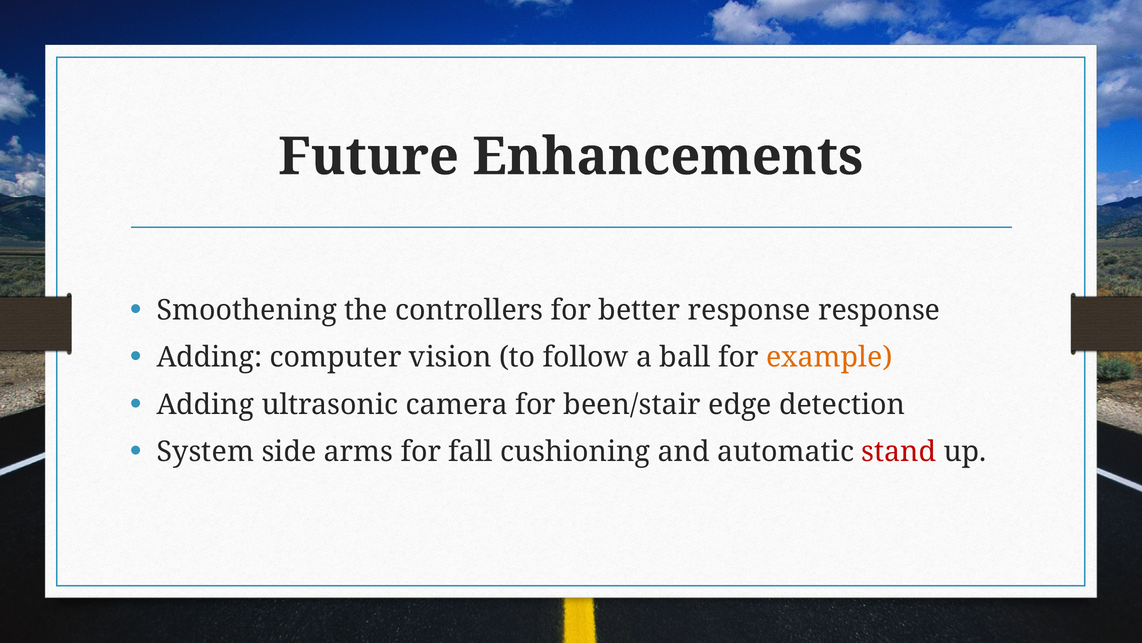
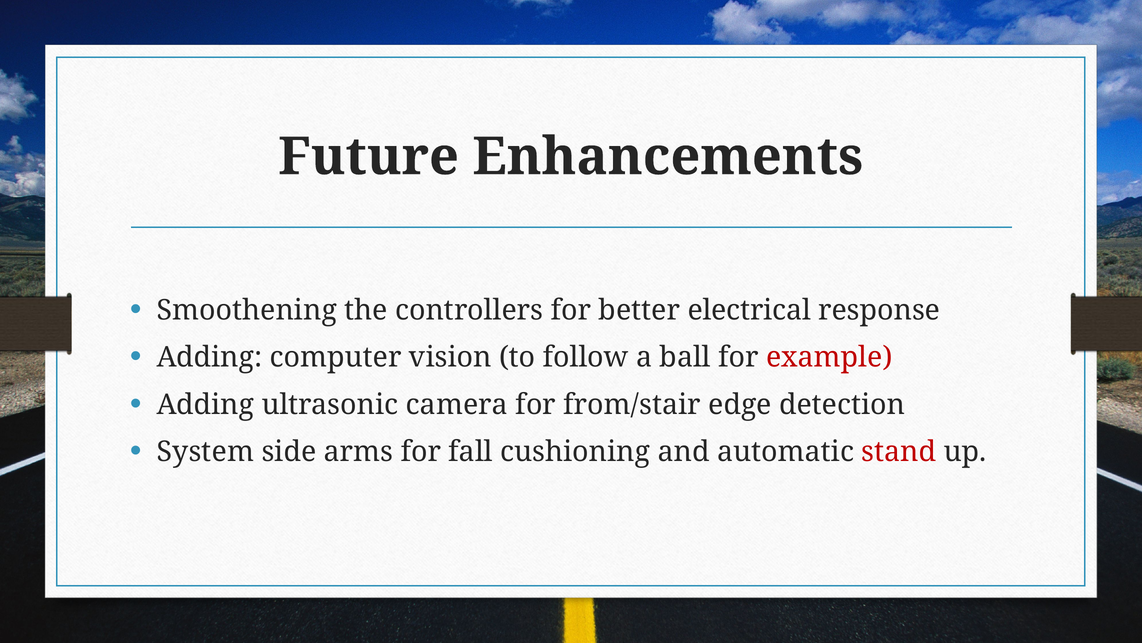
better response: response -> electrical (749, 310)
example colour: orange -> red (829, 357)
been/stair: been/stair -> from/stair (632, 404)
